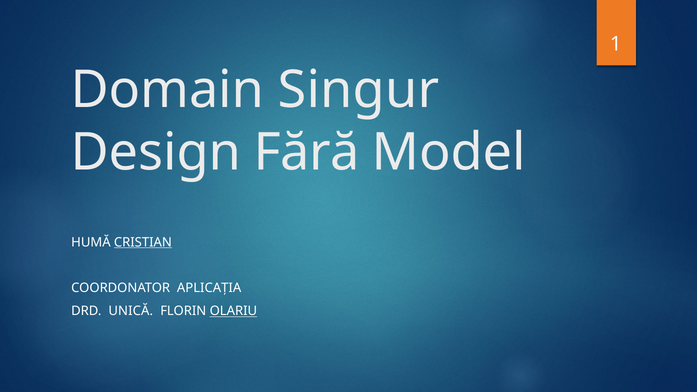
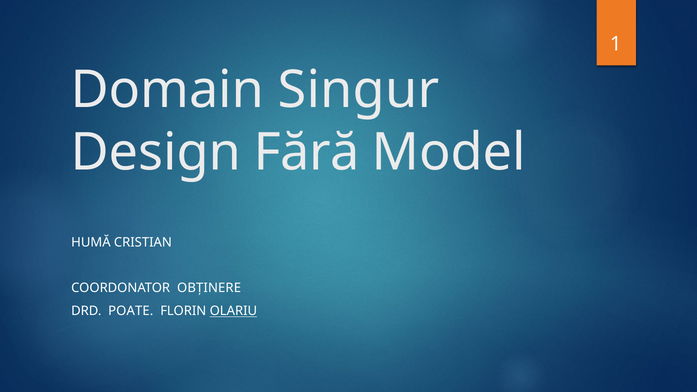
CRISTIAN underline: present -> none (143, 242)
APLICAȚIA: APLICAȚIA -> OBȚINERE (209, 288)
UNICĂ: UNICĂ -> POATE (131, 311)
